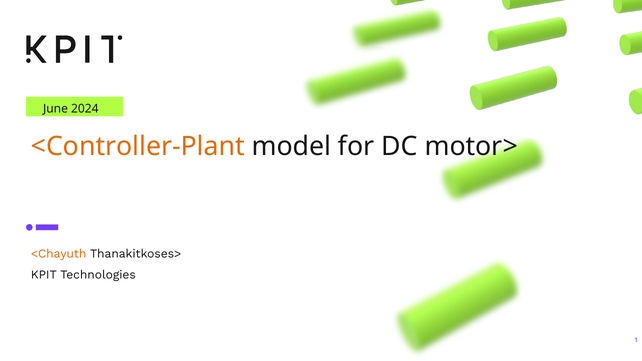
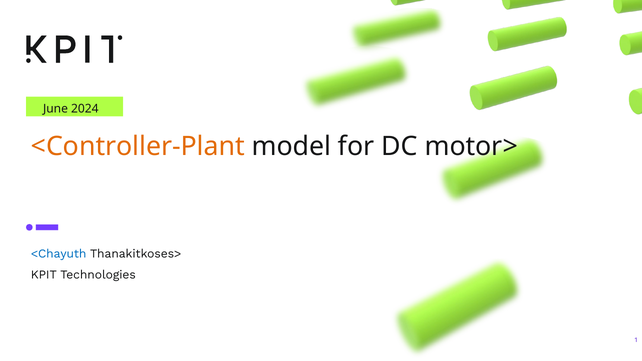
<Chayuth colour: orange -> blue (59, 254)
